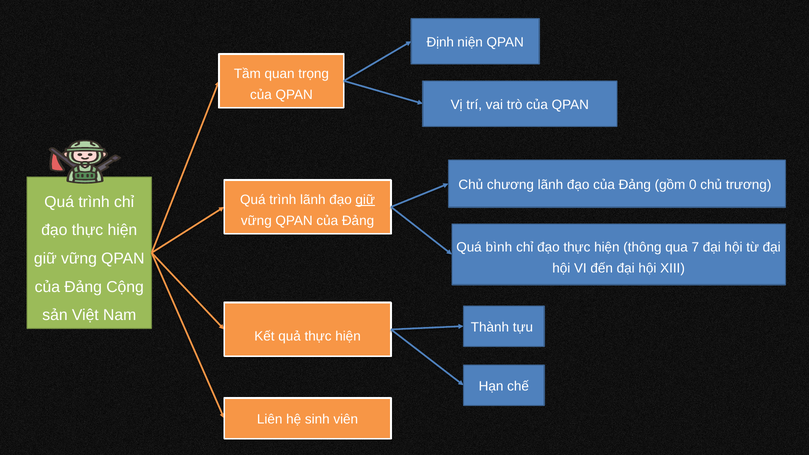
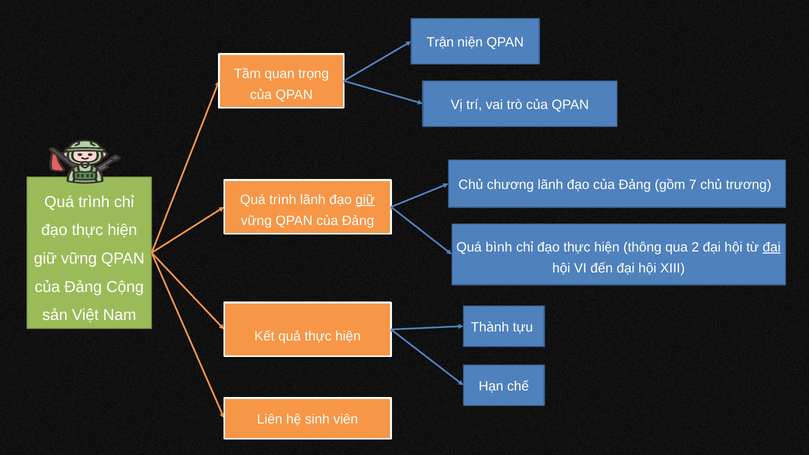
Định: Định -> Trận (440, 42)
0: 0 -> 7 (693, 185)
7: 7 -> 2 (695, 247)
đại underline: none -> present (772, 247)
